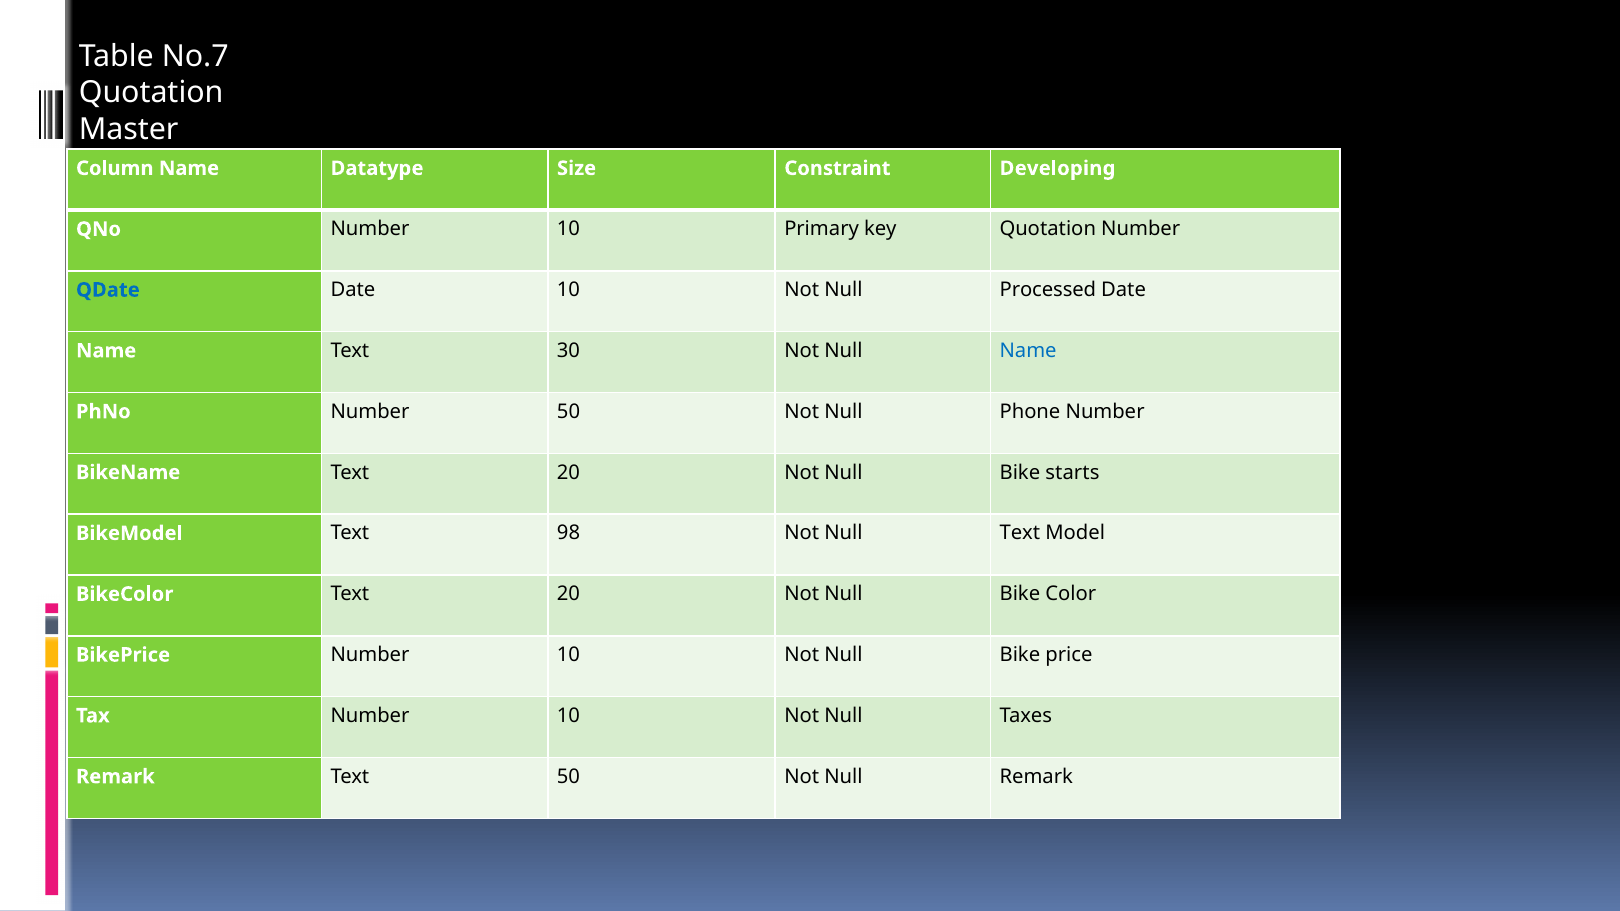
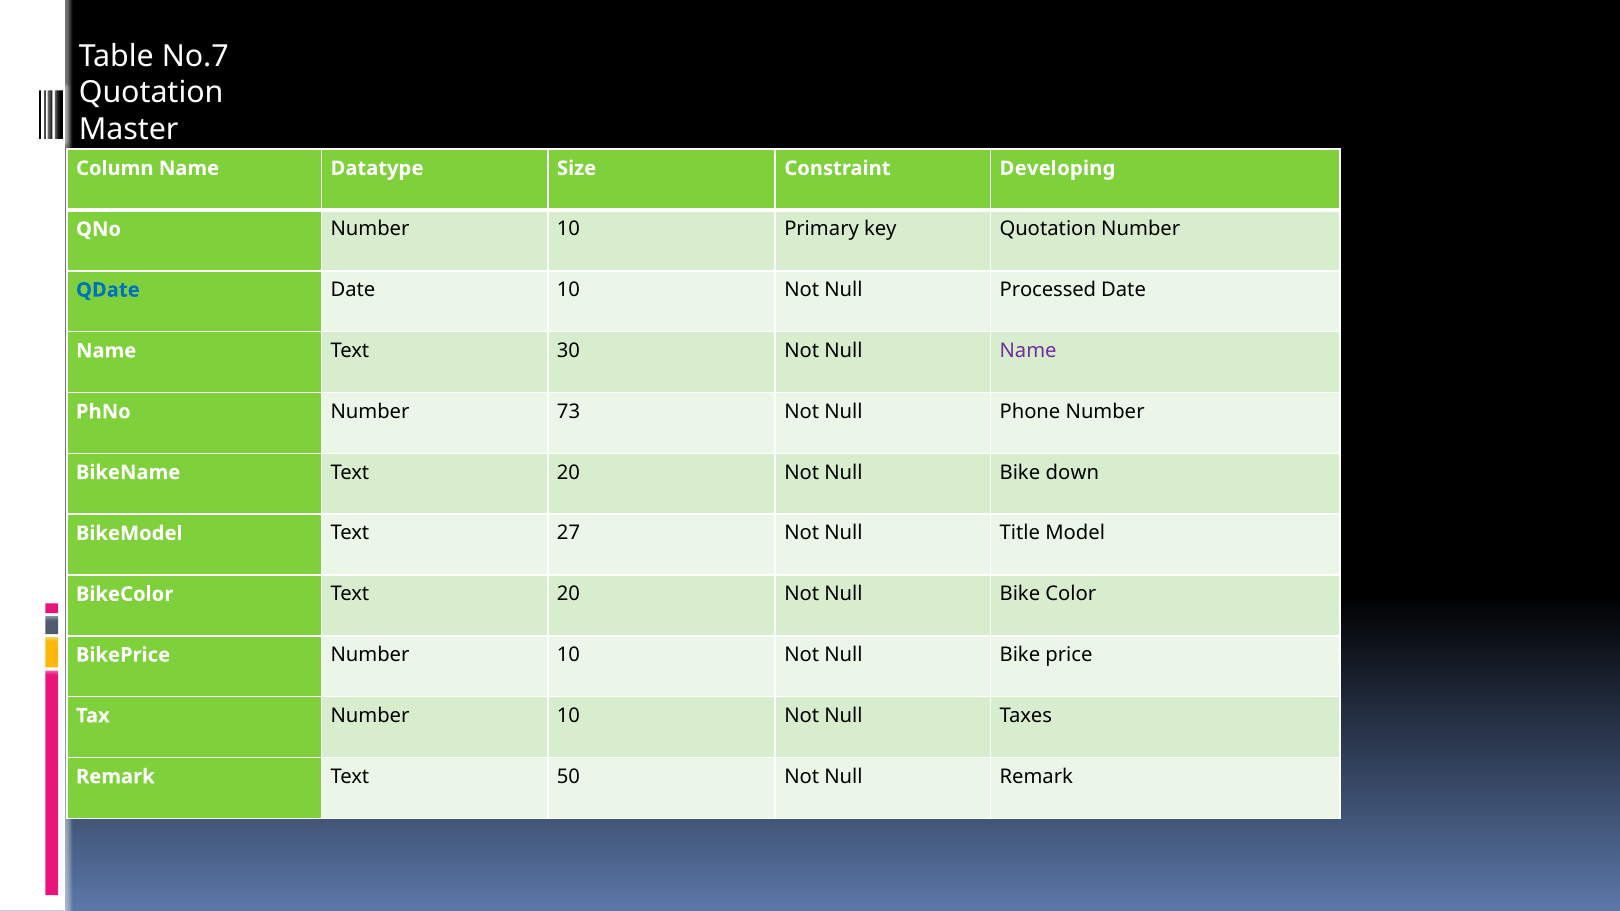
Name colour: blue -> purple (1028, 351)
Number 50: 50 -> 73 (569, 412)
starts: starts -> down (1072, 473)
98: 98 -> 27 (569, 533)
Null Text: Text -> Title (1020, 533)
